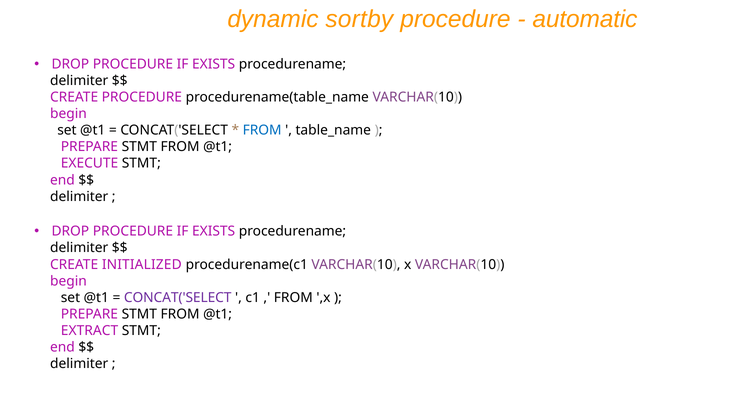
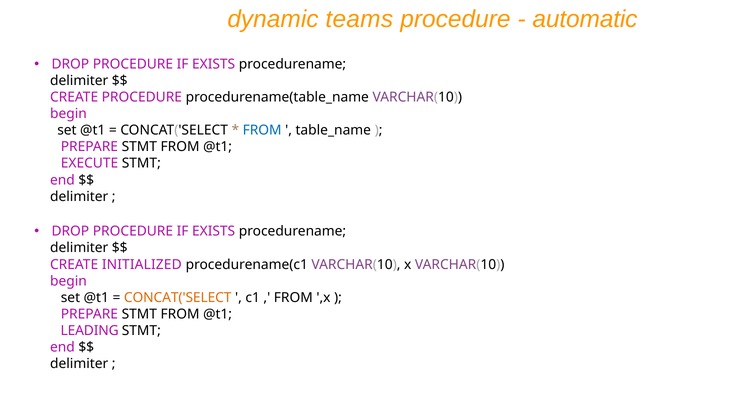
sortby: sortby -> teams (359, 19)
CONCAT('SELECT colour: purple -> orange (178, 298)
EXTRACT: EXTRACT -> LEADING (90, 331)
